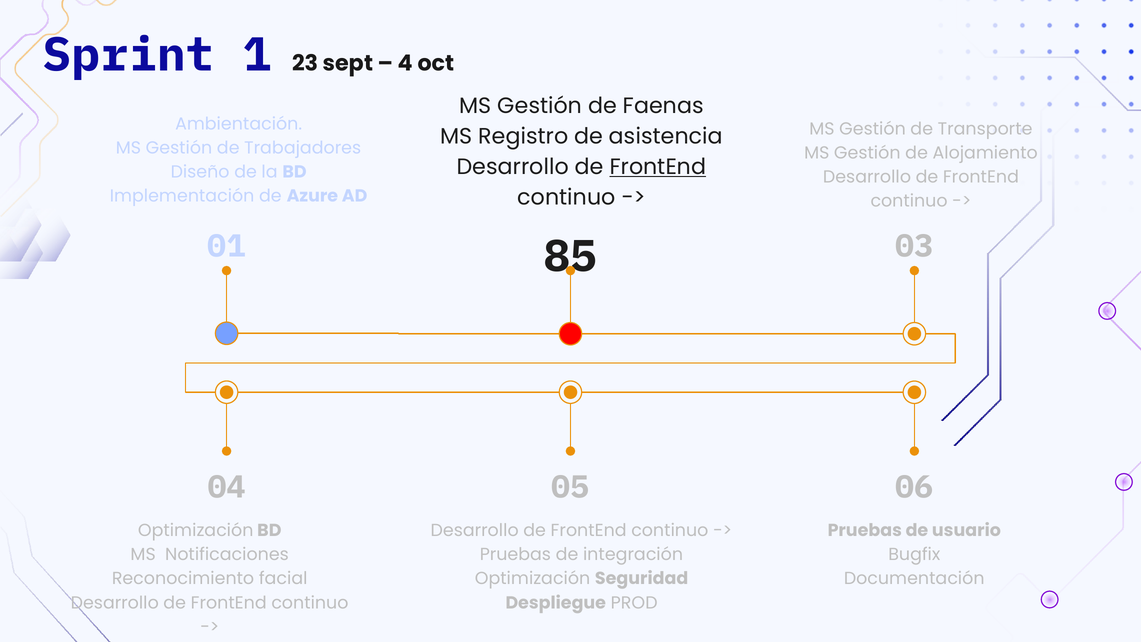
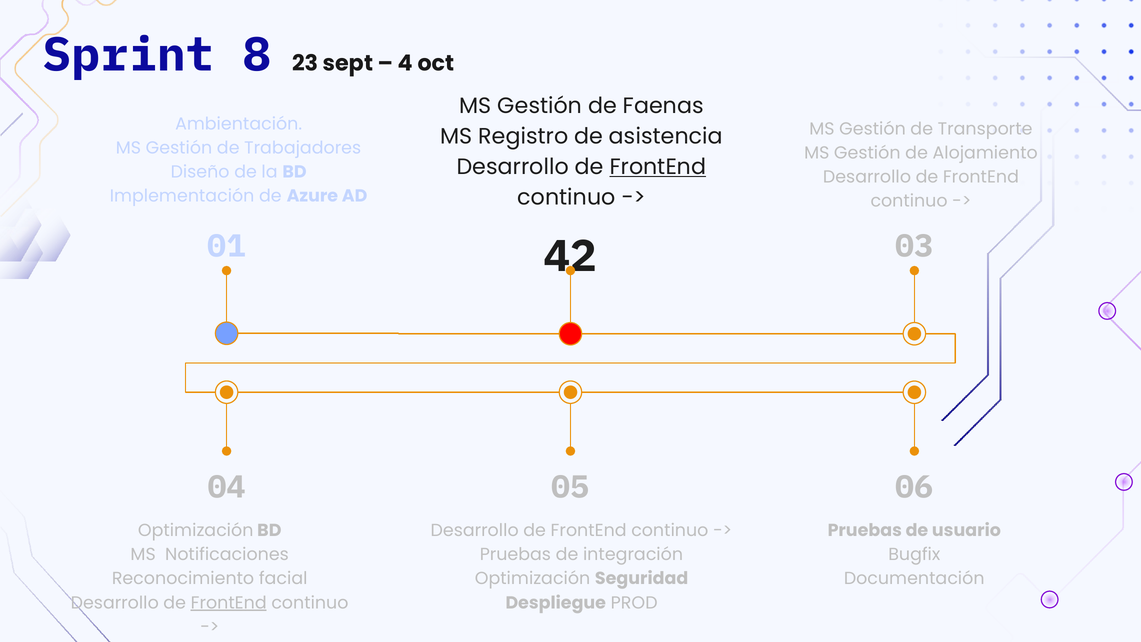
1: 1 -> 8 (257, 55)
85: 85 -> 42 (570, 257)
FrontEnd underline: none -> present (229, 603)
